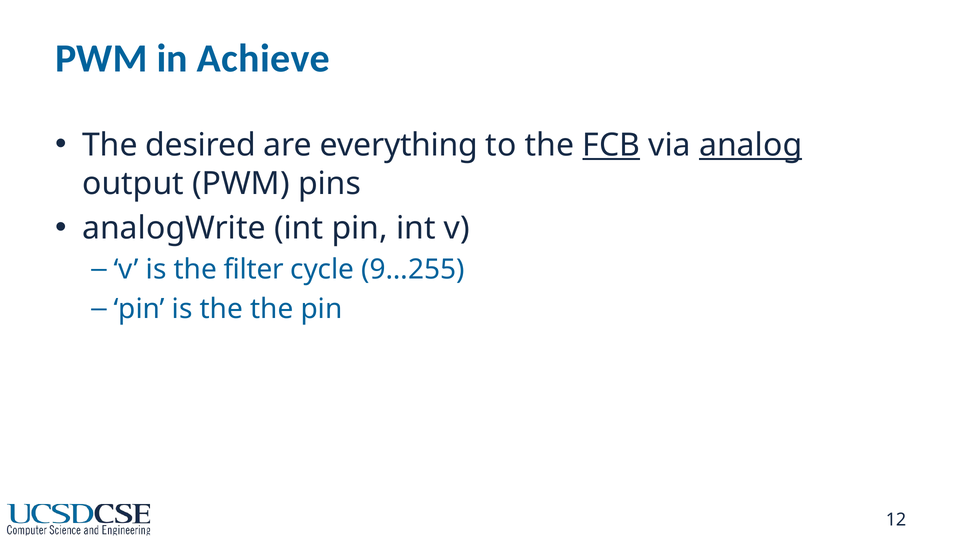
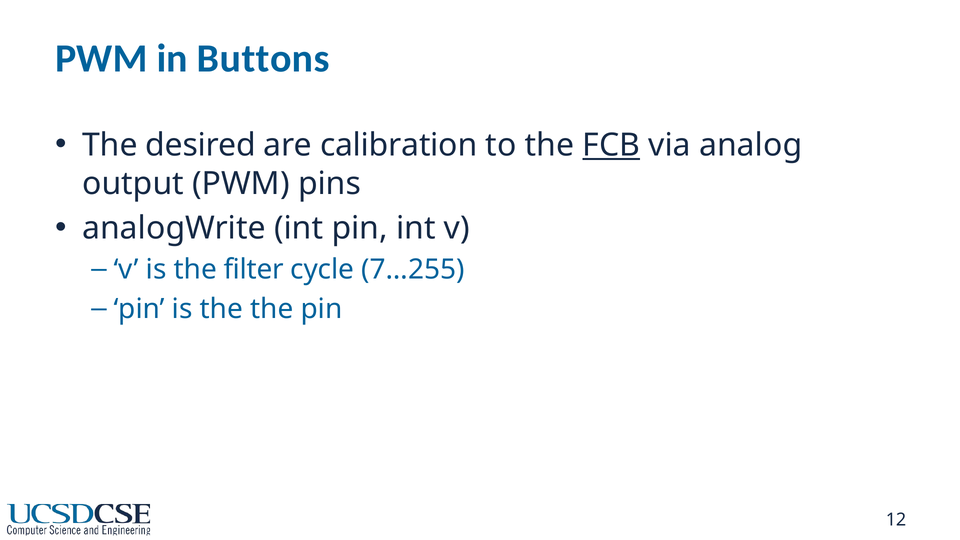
Achieve: Achieve -> Buttons (263, 58)
everything: everything -> calibration (399, 145)
analog underline: present -> none (751, 145)
9…255: 9…255 -> 7…255 (413, 270)
